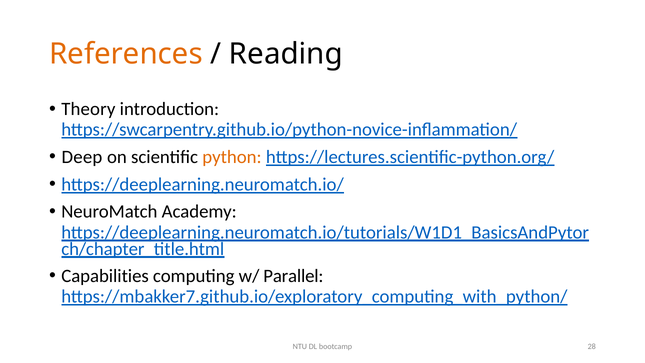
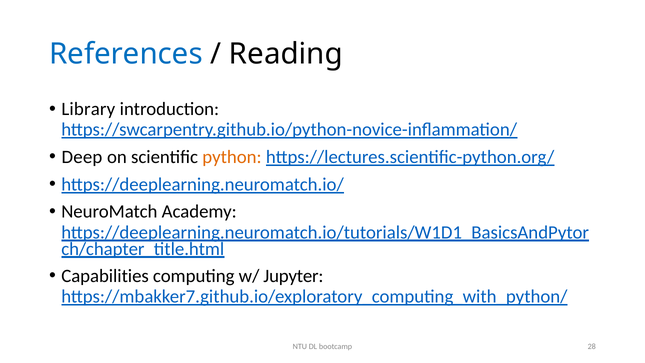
References colour: orange -> blue (126, 54)
Theory: Theory -> Library (88, 109)
Parallel: Parallel -> Jupyter (293, 276)
